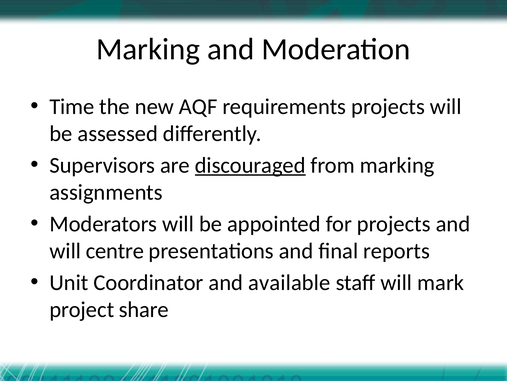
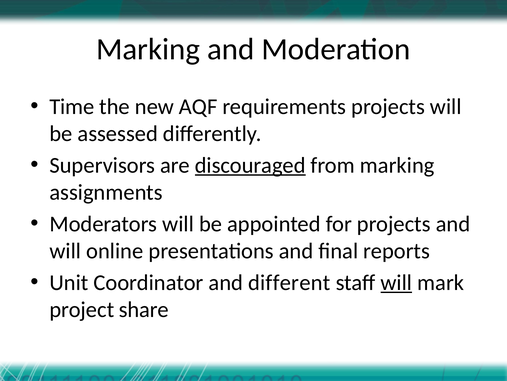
centre: centre -> online (115, 251)
available: available -> different (289, 282)
will underline: none -> present (396, 282)
